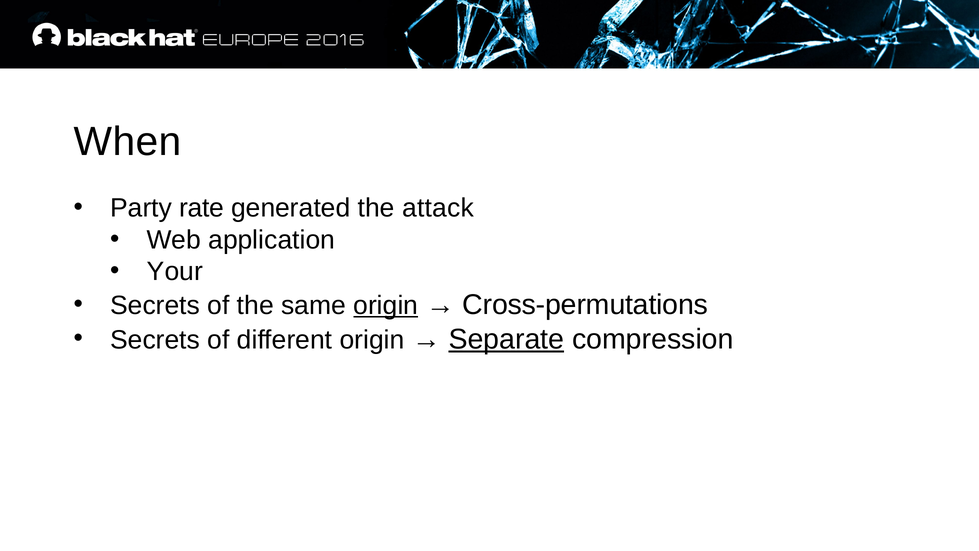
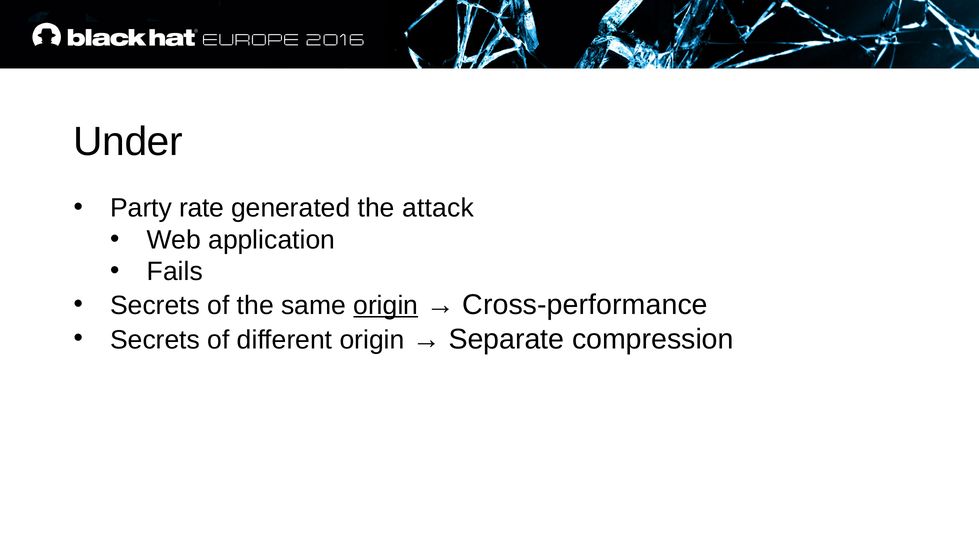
When: When -> Under (128, 141)
Your: Your -> Fails (175, 271)
Cross-permutations: Cross-permutations -> Cross-performance (585, 305)
Separate underline: present -> none (506, 339)
